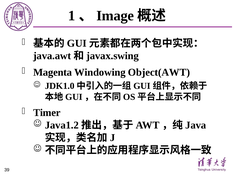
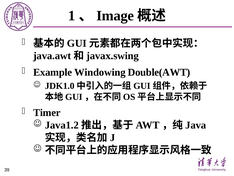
Magenta: Magenta -> Example (53, 72)
Object(AWT: Object(AWT -> Double(AWT (159, 72)
